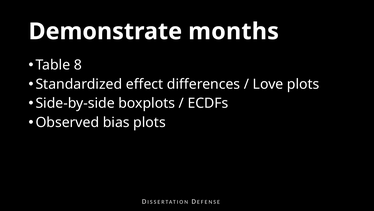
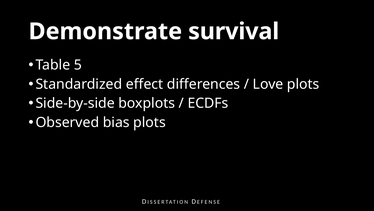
months: months -> survival (234, 31)
8: 8 -> 5 (78, 65)
